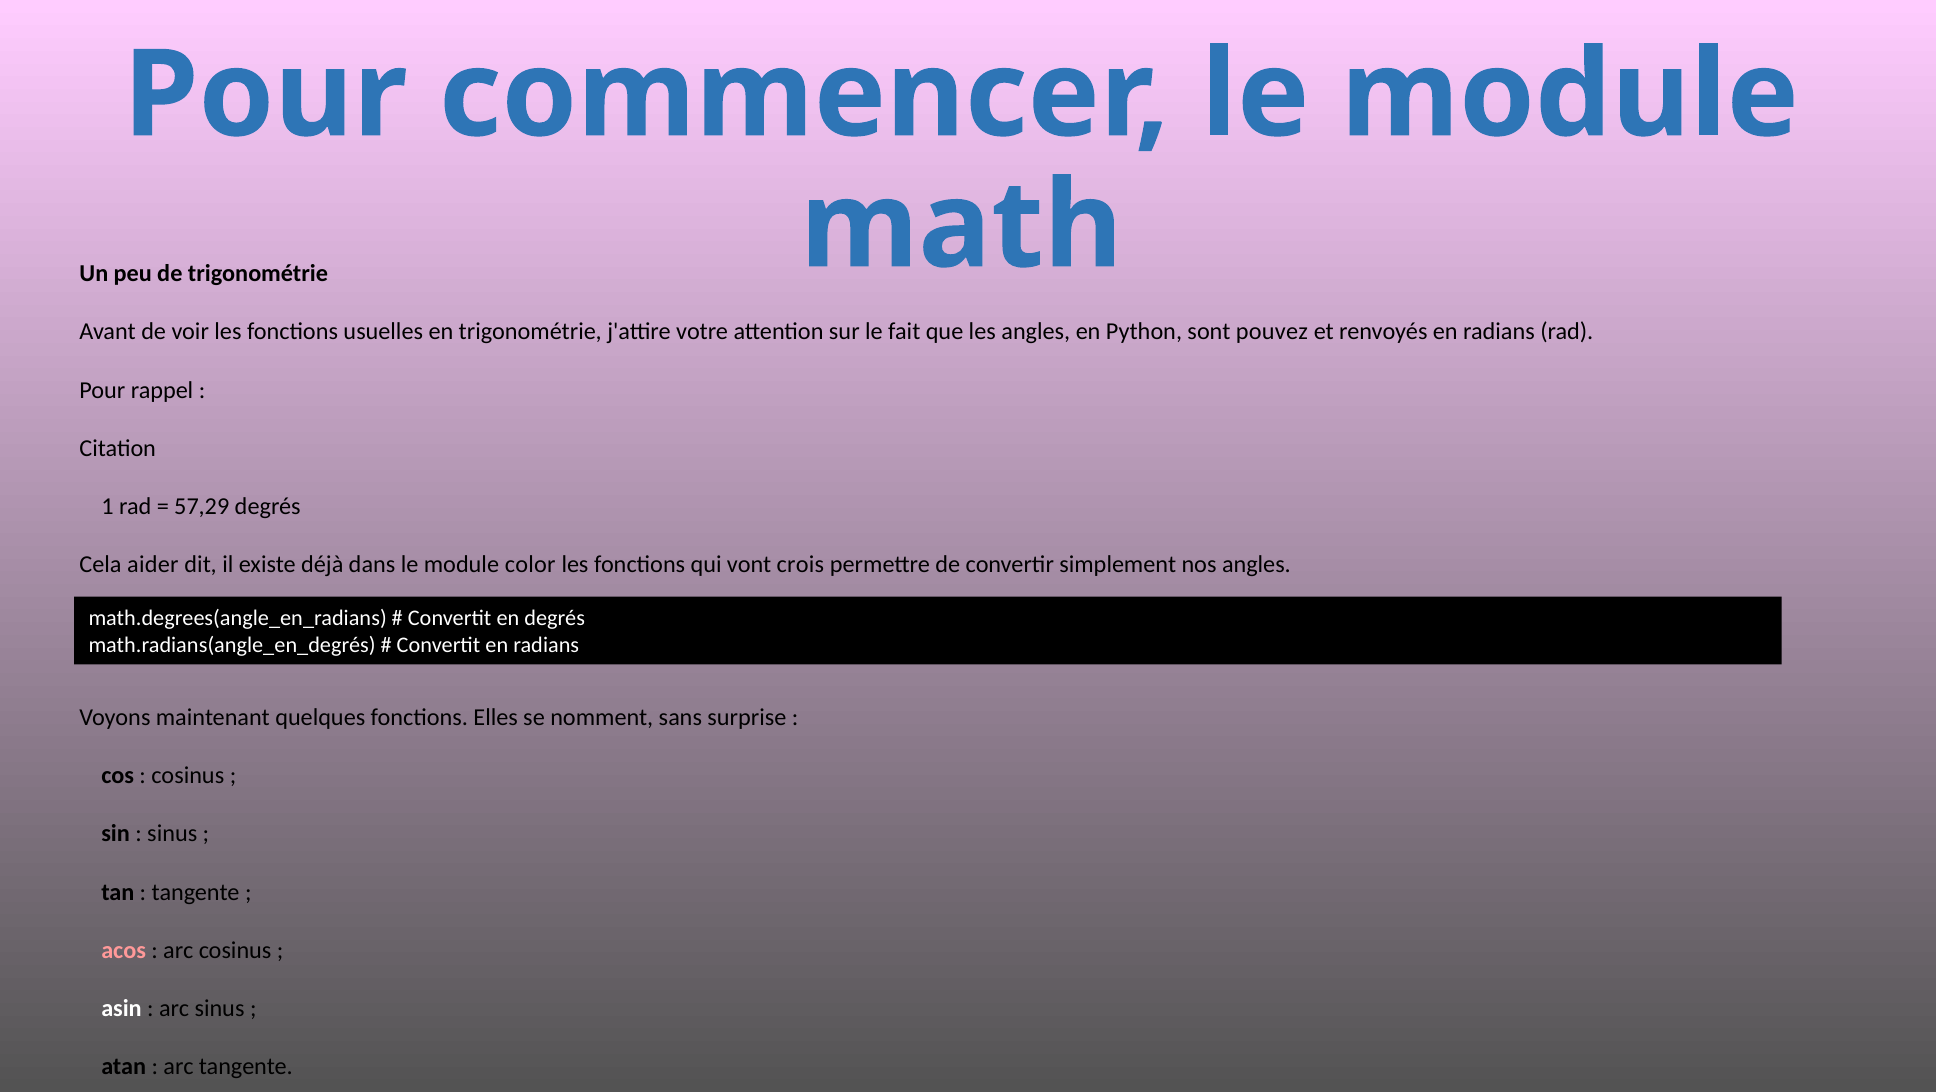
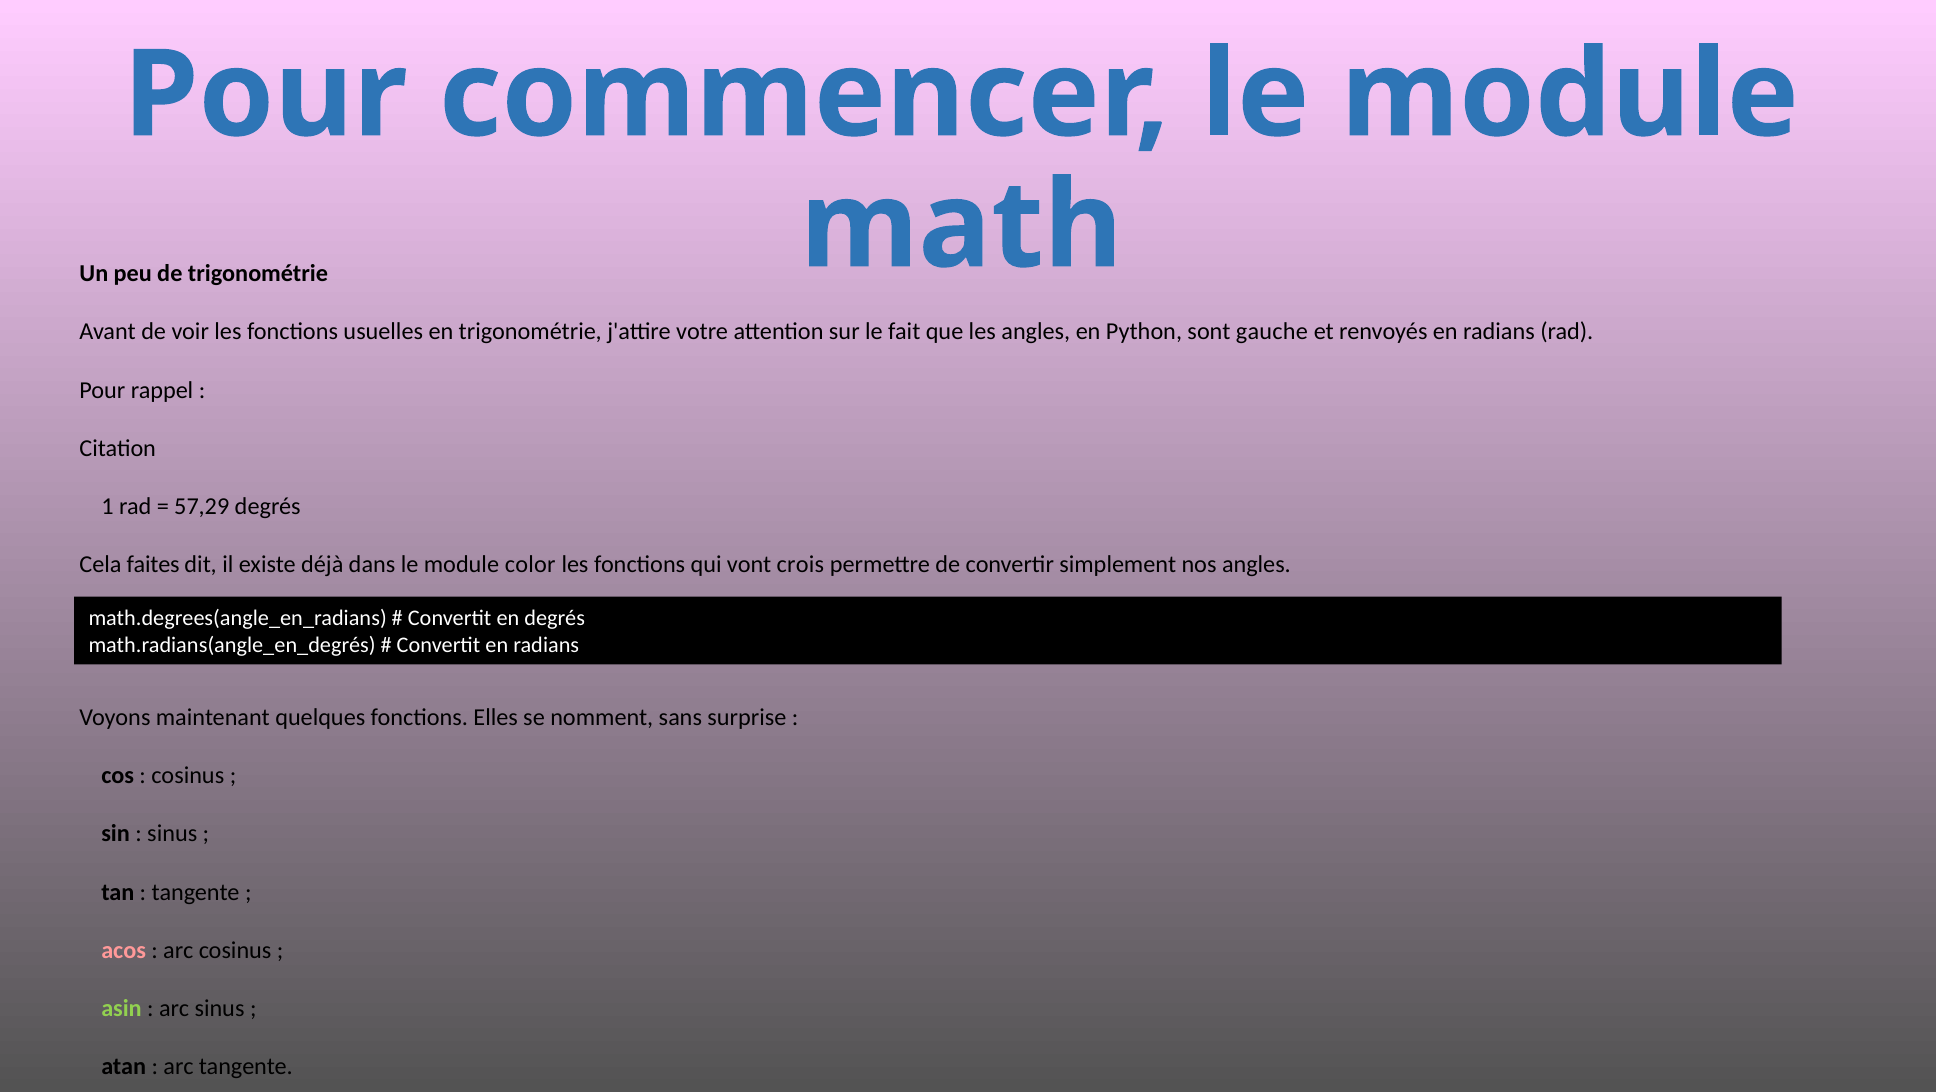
pouvez: pouvez -> gauche (1272, 332)
aider: aider -> faites (153, 565)
asin colour: white -> light green (122, 1008)
